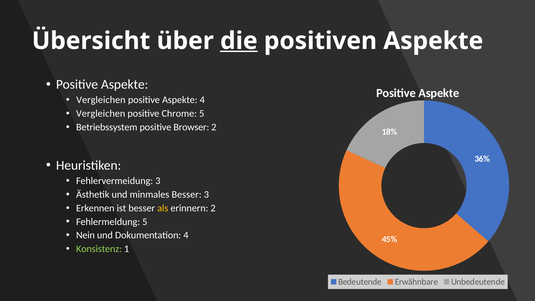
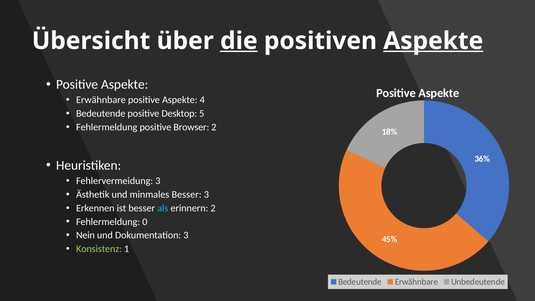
Aspekte underline: none -> present (433, 41)
Vergleichen: Vergleichen -> Erwähnbare (101, 100)
Vergleichen: Vergleichen -> Bedeutende (101, 114)
Chrome: Chrome -> Desktop (179, 114)
Betriebssystem: Betriebssystem -> Fehlermeldung (107, 127)
als colour: yellow -> light blue (163, 208)
Fehlermeldung 5: 5 -> 0 (145, 222)
Dokumentation 4: 4 -> 3 (186, 235)
